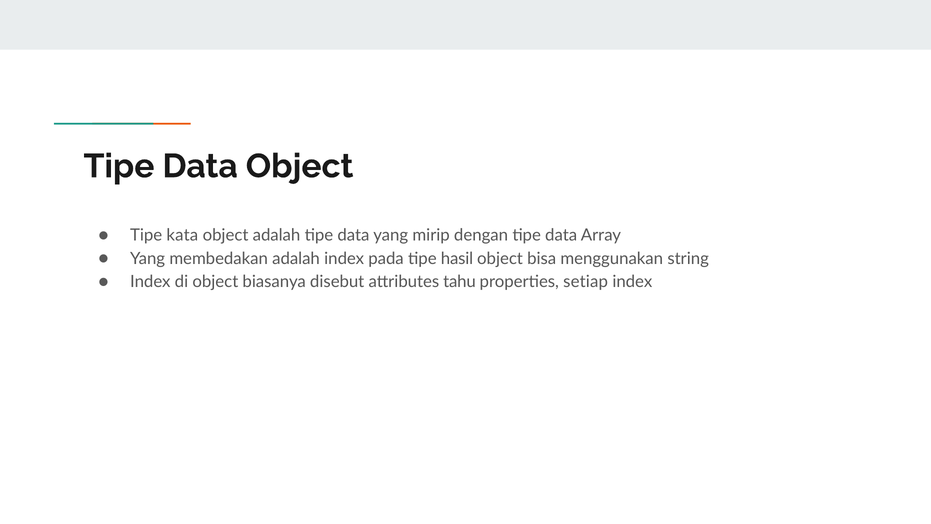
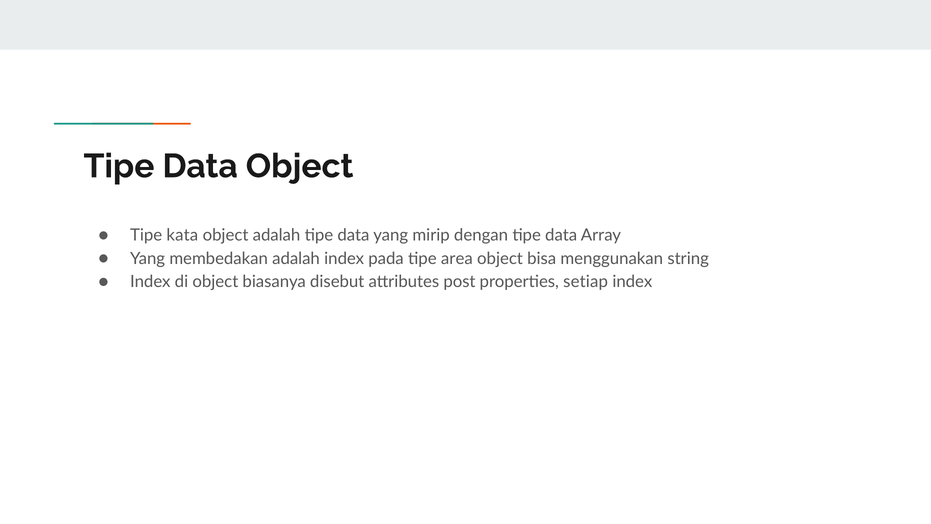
hasil: hasil -> area (457, 258)
tahu: tahu -> post (459, 282)
